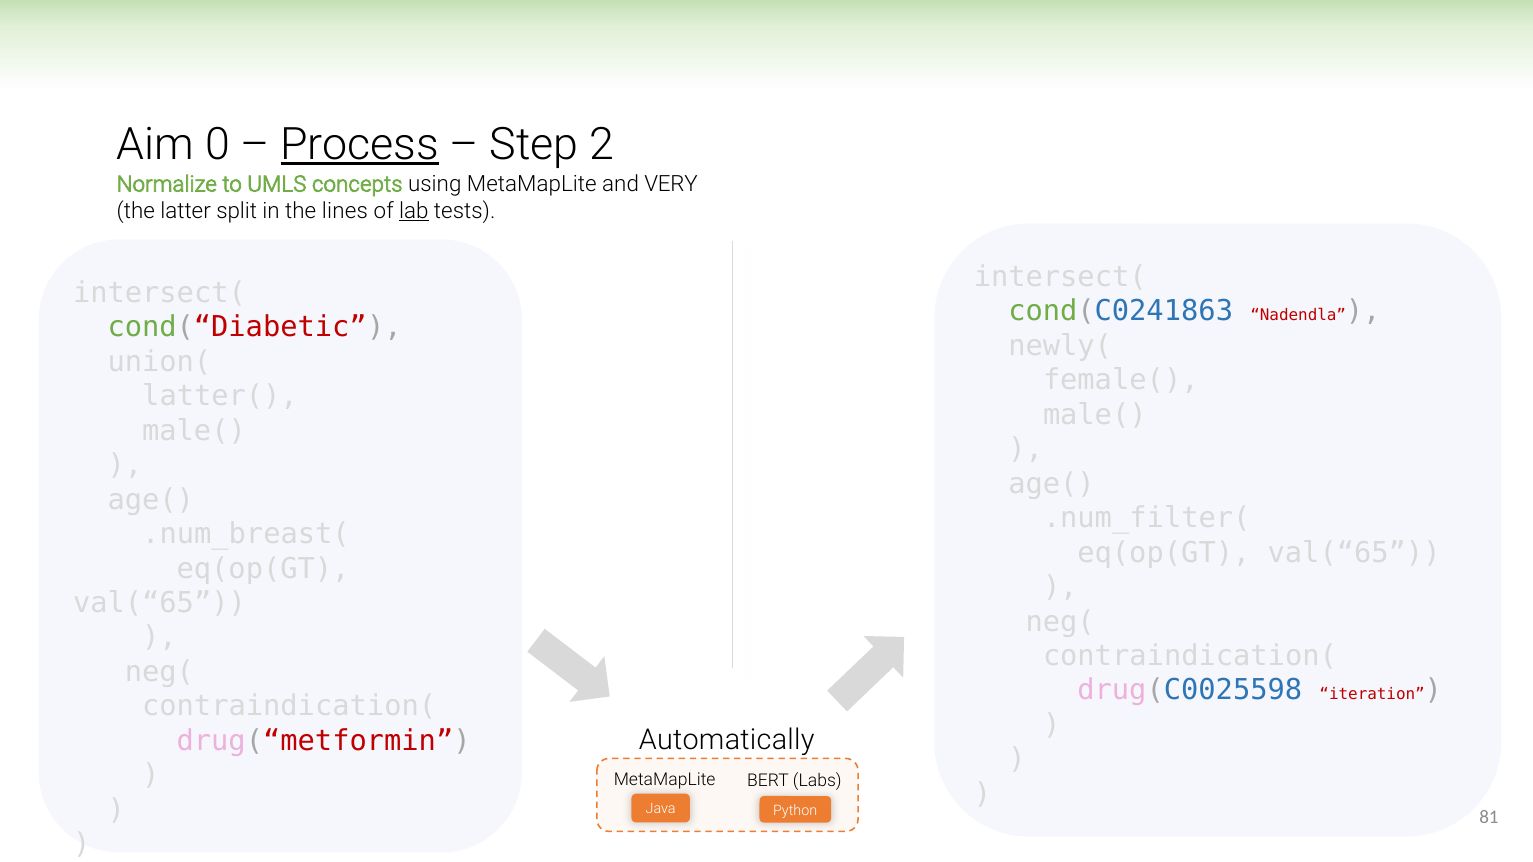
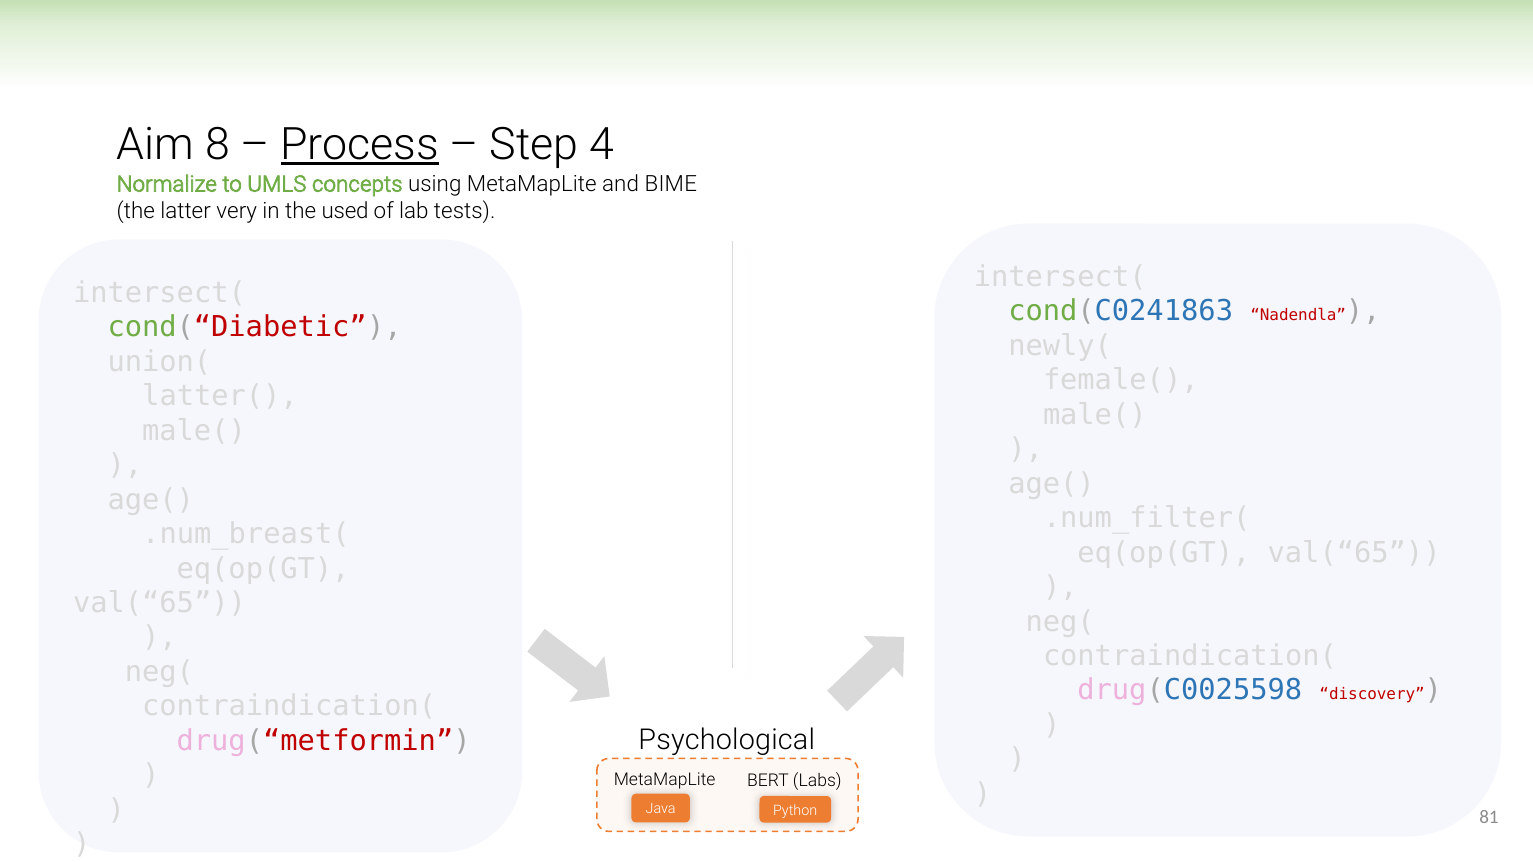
0: 0 -> 8 (217, 144)
2: 2 -> 4 (602, 144)
VERY: VERY -> BIME (671, 184)
split: split -> very (237, 211)
lines: lines -> used (345, 211)
lab underline: present -> none (414, 211)
iteration: iteration -> discovery (1372, 695)
Automatically: Automatically -> Psychological (727, 740)
